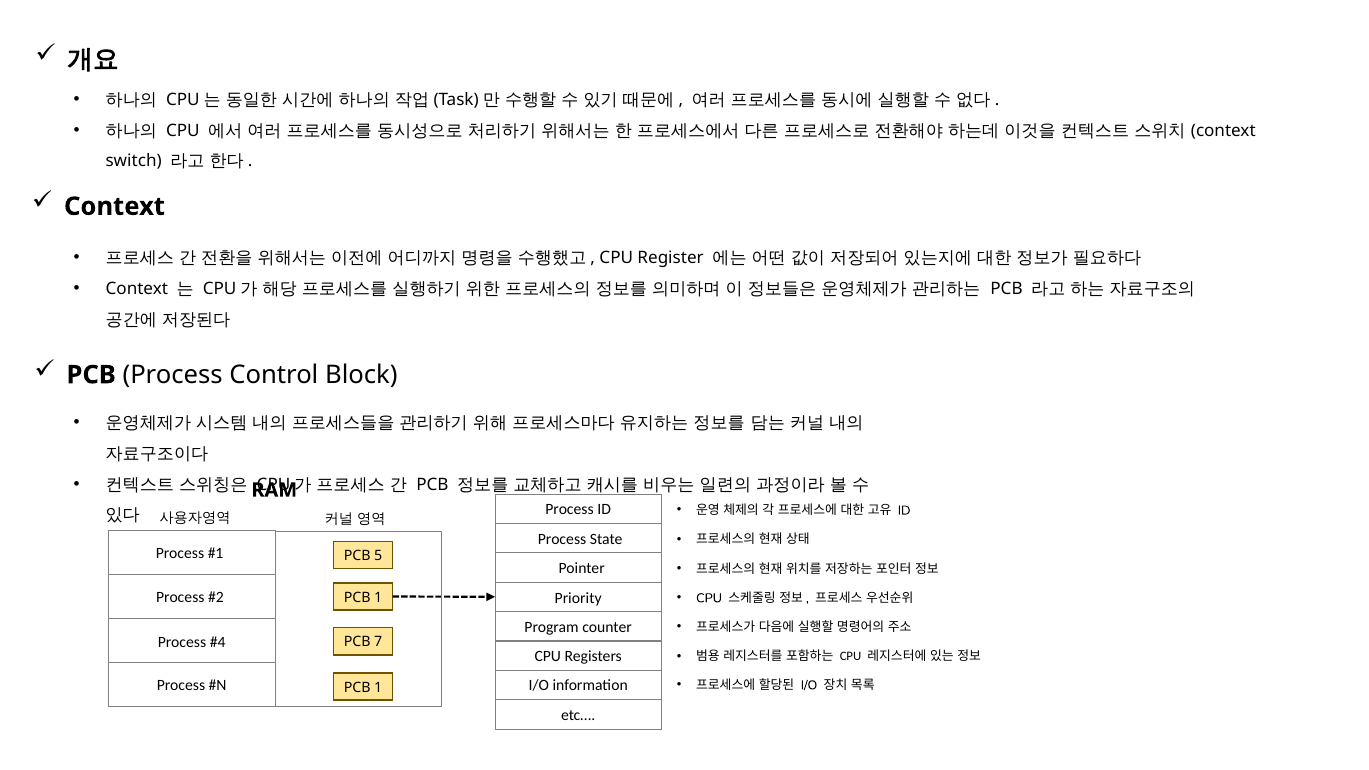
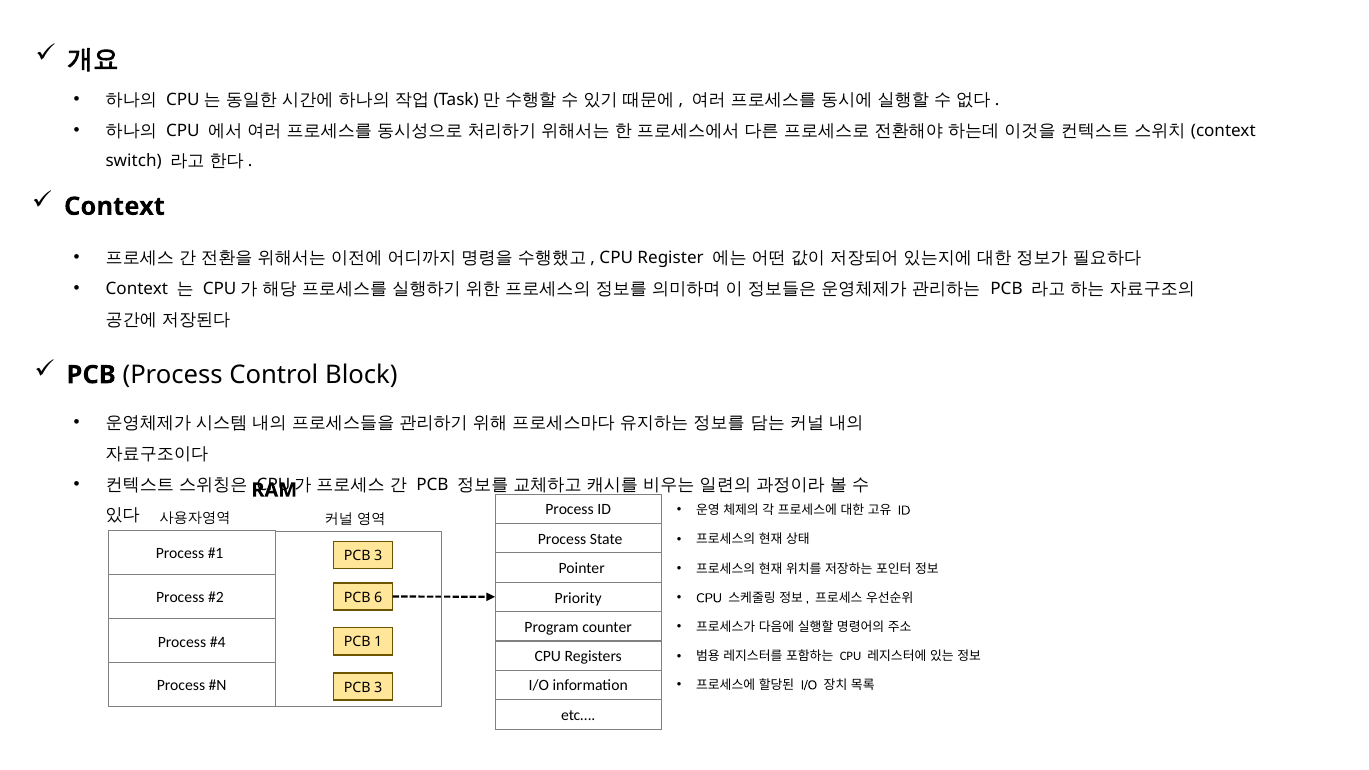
5: 5 -> 3 (378, 556)
1: 1 -> 6 (378, 598)
7: 7 -> 1 (378, 642)
1: 1 -> 3 (378, 688)
